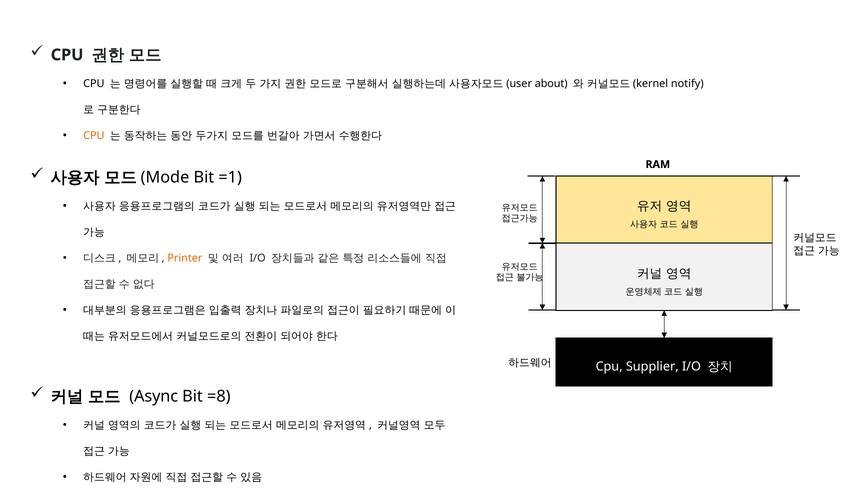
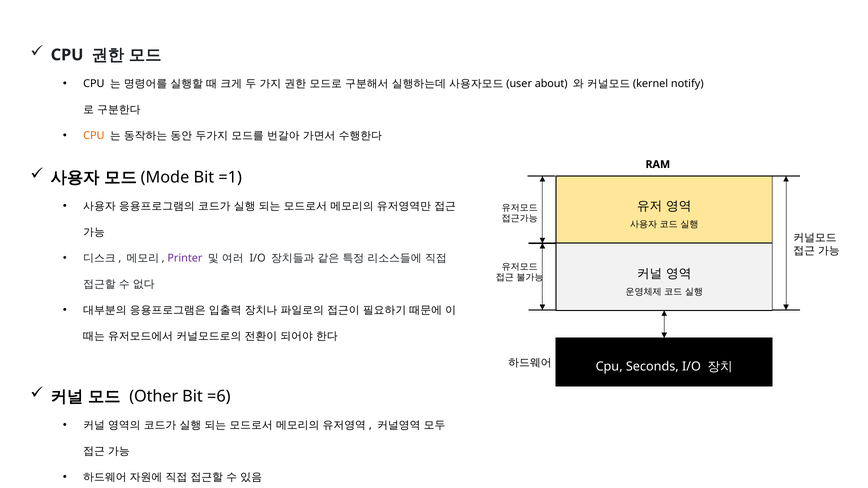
Printer colour: orange -> purple (185, 258)
Supplier: Supplier -> Seconds (652, 367)
Async: Async -> Other (154, 397)
=8: =8 -> =6 (219, 397)
